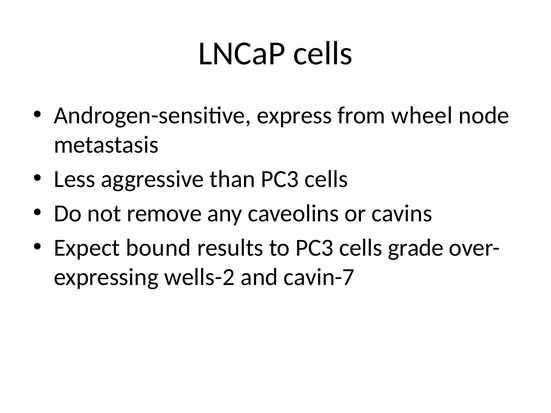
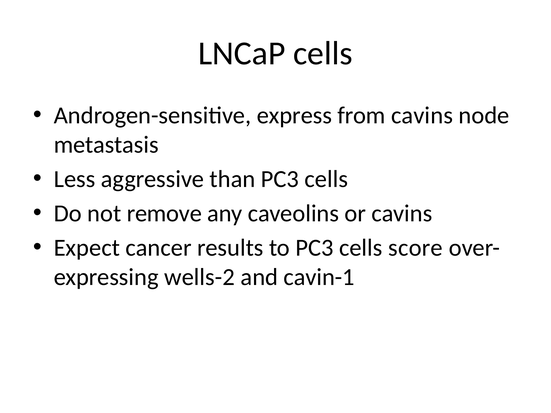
from wheel: wheel -> cavins (422, 116)
bound: bound -> cancer (158, 248)
grade: grade -> score (416, 248)
cavin-7: cavin-7 -> cavin-1 (319, 277)
